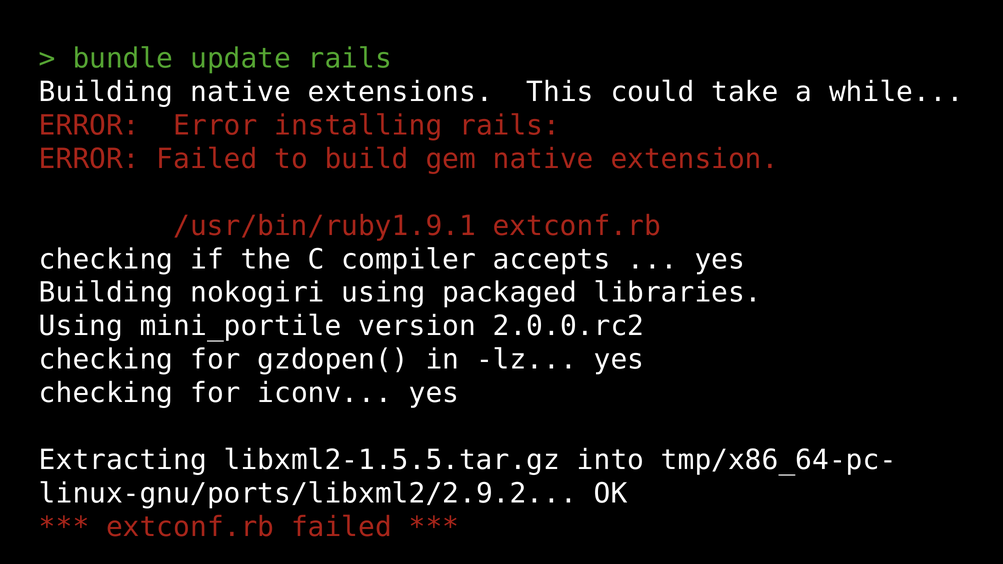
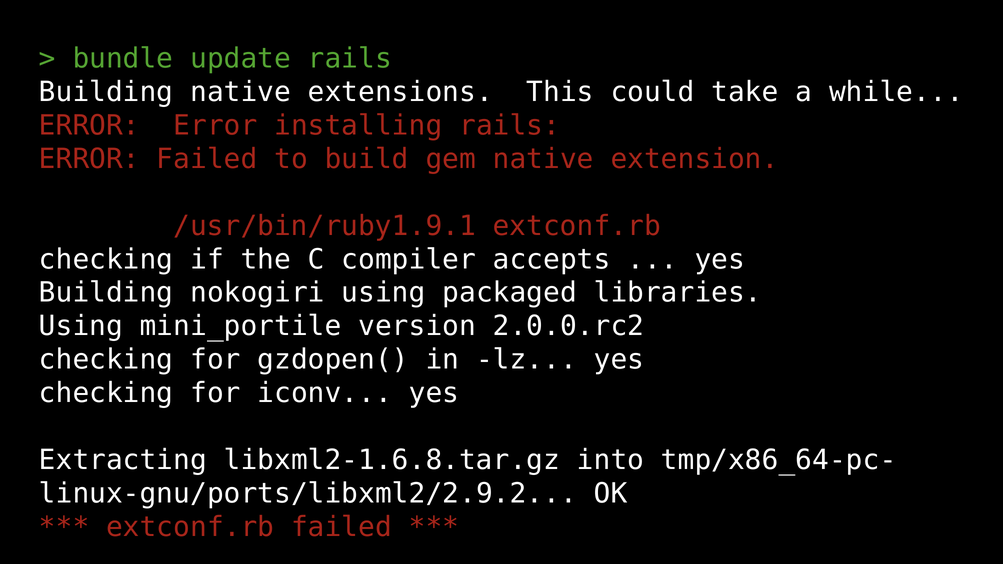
libxml2-1.5.5.tar.gz: libxml2-1.5.5.tar.gz -> libxml2-1.6.8.tar.gz (392, 460)
